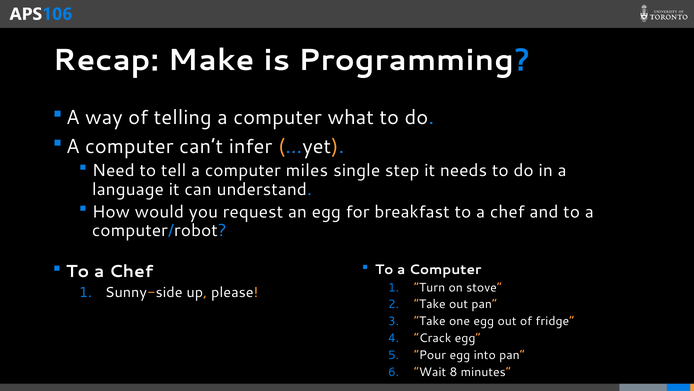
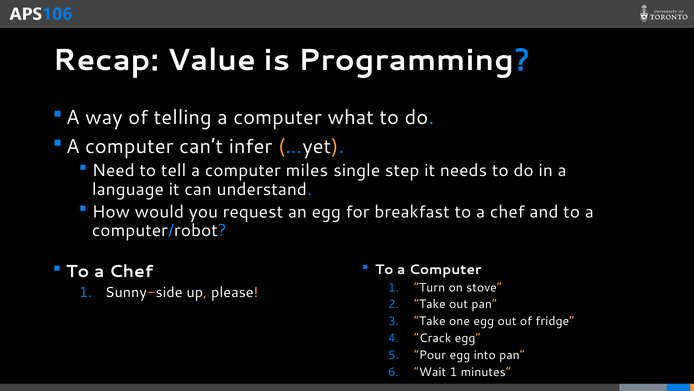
Make: Make -> Value (212, 60)
Wait 8: 8 -> 1 (453, 371)
